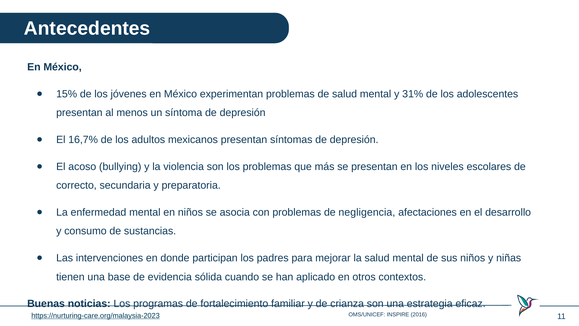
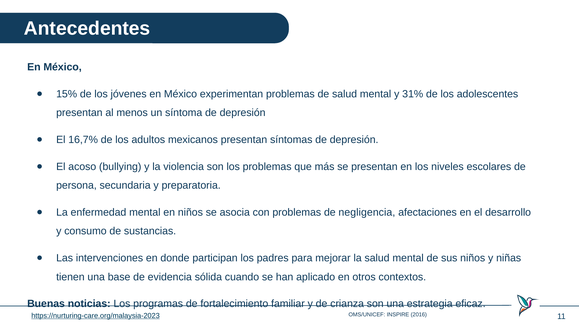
correcto: correcto -> persona (76, 185)
